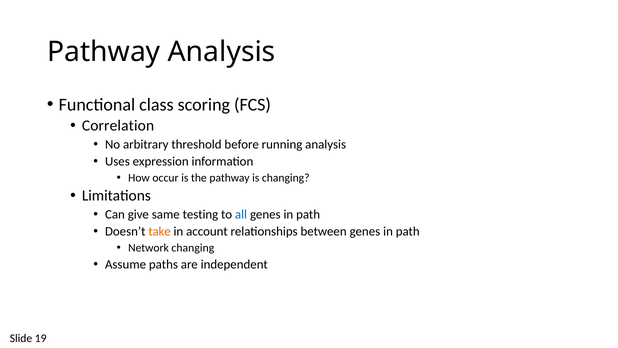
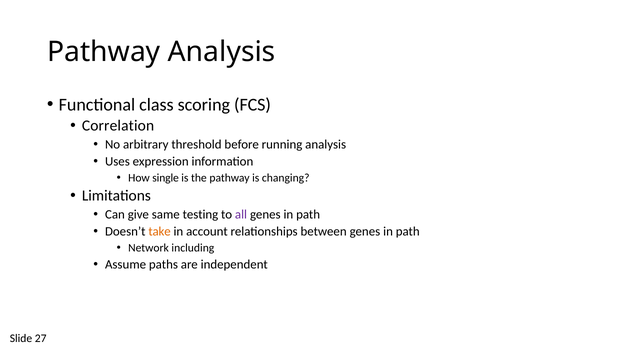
occur: occur -> single (166, 178)
all colour: blue -> purple (241, 214)
Network changing: changing -> including (193, 248)
19: 19 -> 27 (41, 338)
